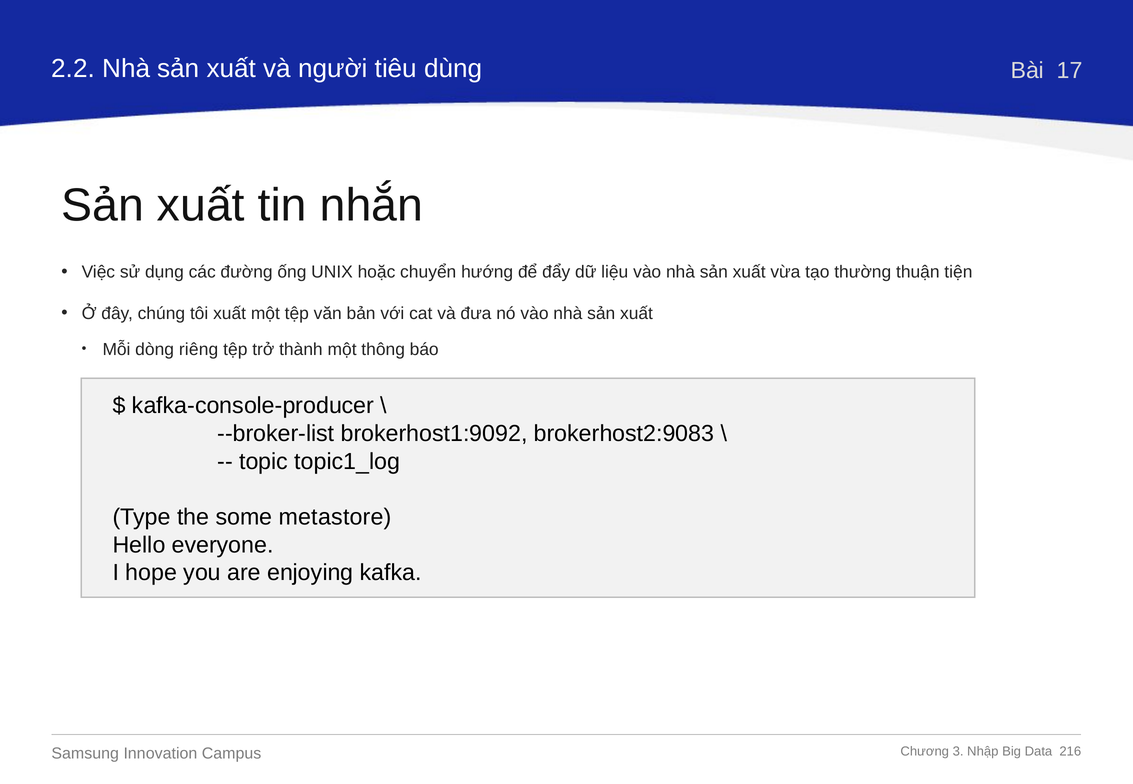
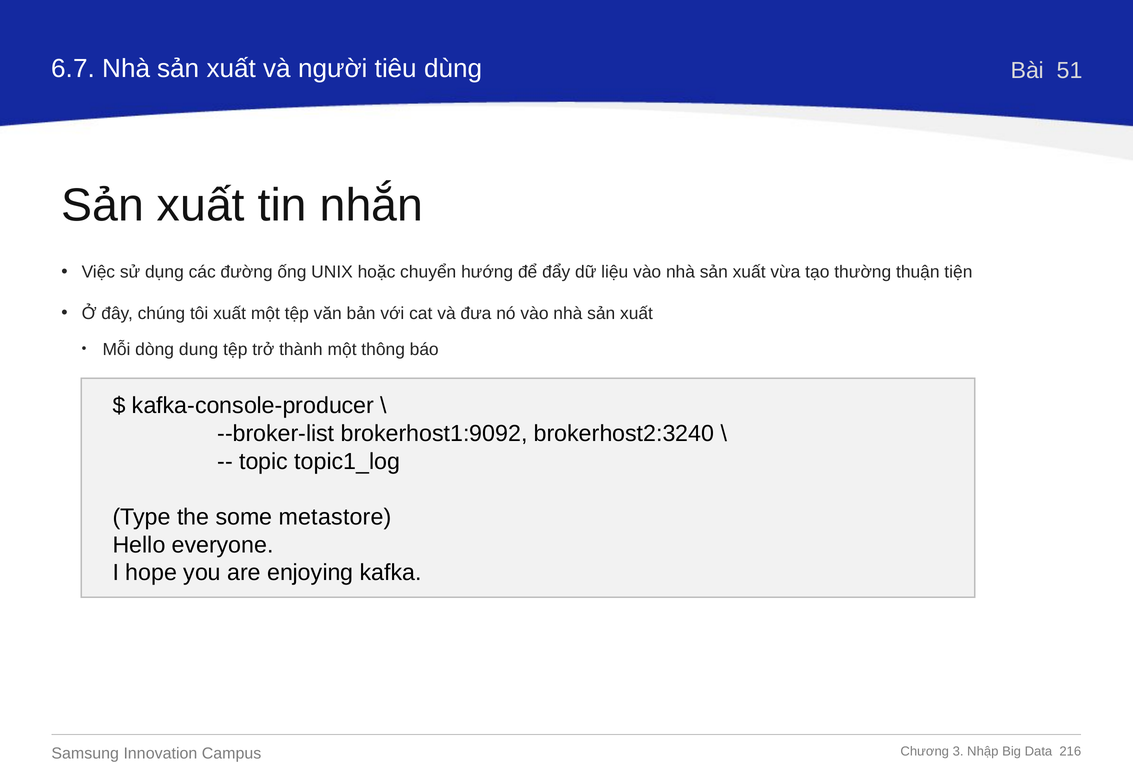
2.2: 2.2 -> 6.7 (73, 69)
17: 17 -> 51 (1070, 71)
riêng: riêng -> dung (199, 350)
brokerhost2:9083: brokerhost2:9083 -> brokerhost2:3240 (624, 434)
